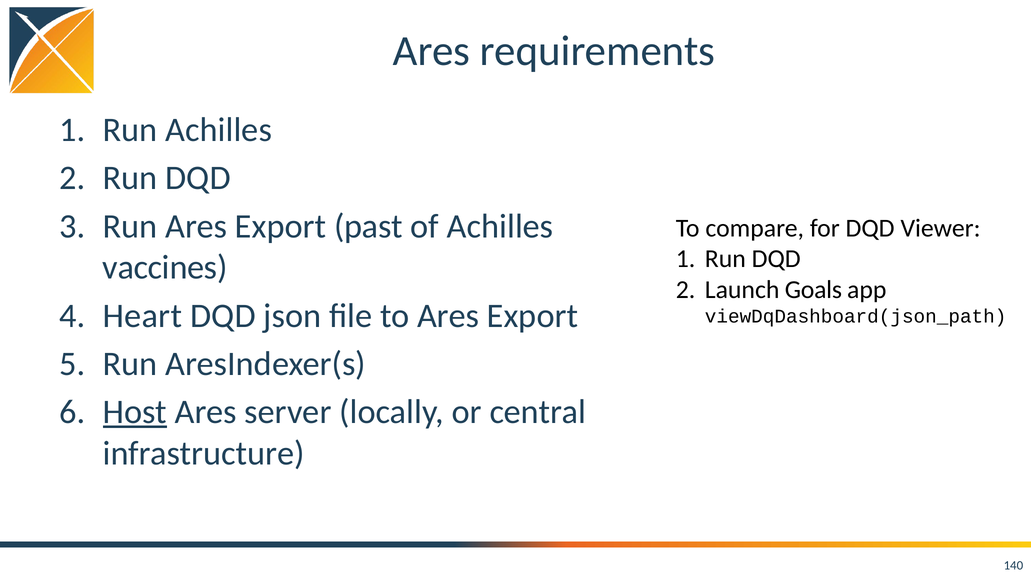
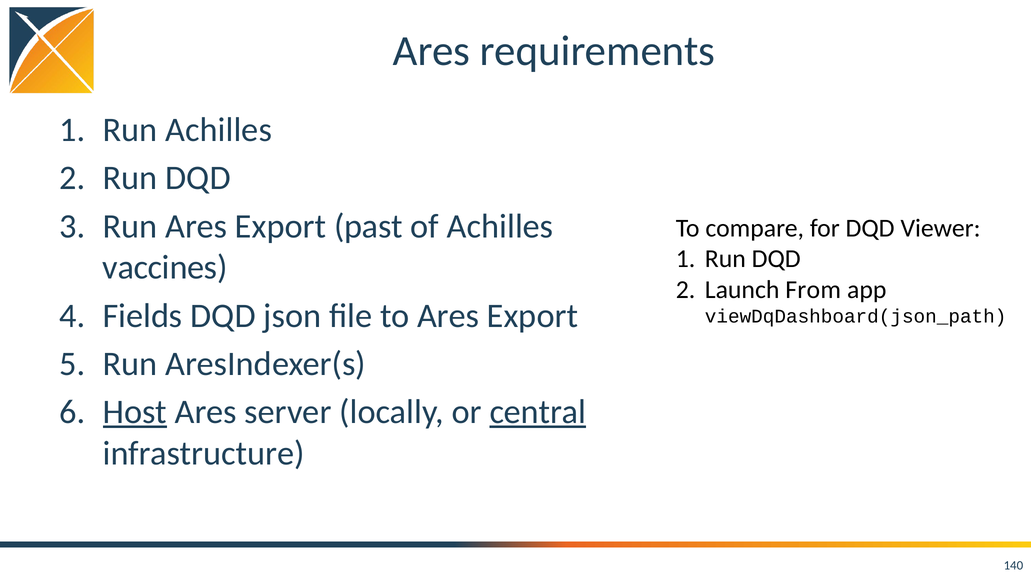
Goals: Goals -> From (813, 290)
Heart: Heart -> Fields (143, 316)
central underline: none -> present (538, 412)
